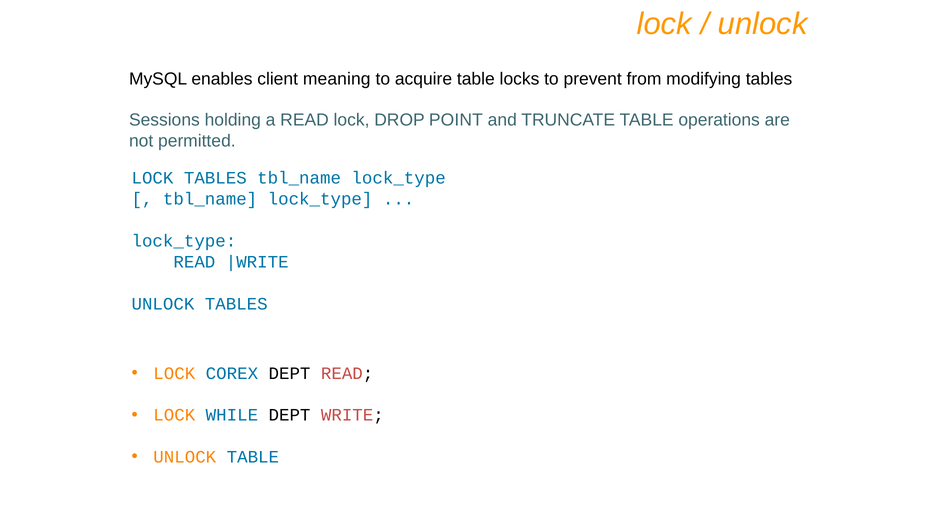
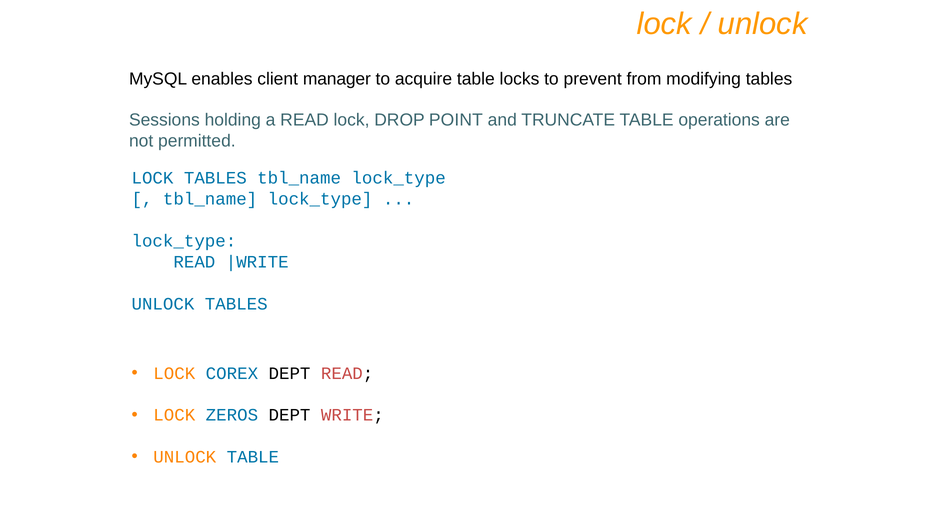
meaning: meaning -> manager (337, 79)
WHILE: WHILE -> ZEROS (232, 415)
